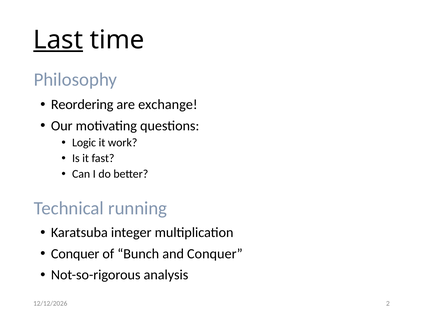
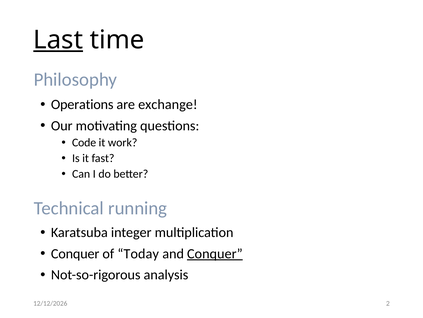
Reordering: Reordering -> Operations (82, 104)
Logic: Logic -> Code (84, 142)
Bunch: Bunch -> Today (138, 253)
Conquer underline: none -> present (215, 253)
